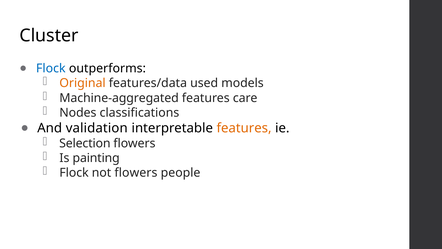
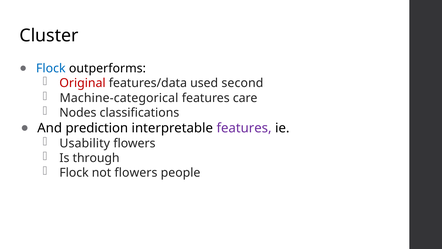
Original colour: orange -> red (83, 83)
models: models -> second (242, 83)
Machine-aggregated: Machine-aggregated -> Machine-categorical (119, 98)
validation: validation -> prediction (97, 128)
features colour: orange -> purple (244, 128)
Selection: Selection -> Usability (85, 143)
painting: painting -> through (96, 158)
